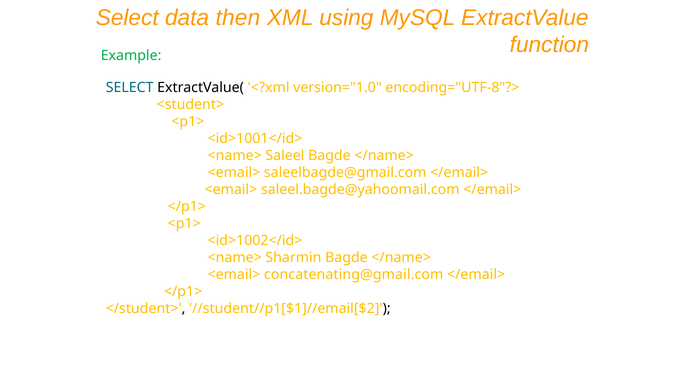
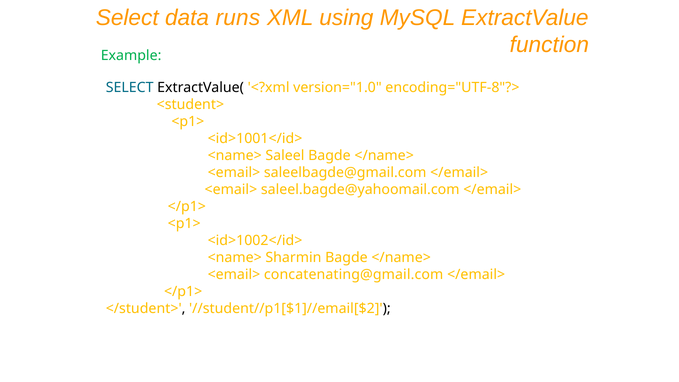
then: then -> runs (238, 18)
